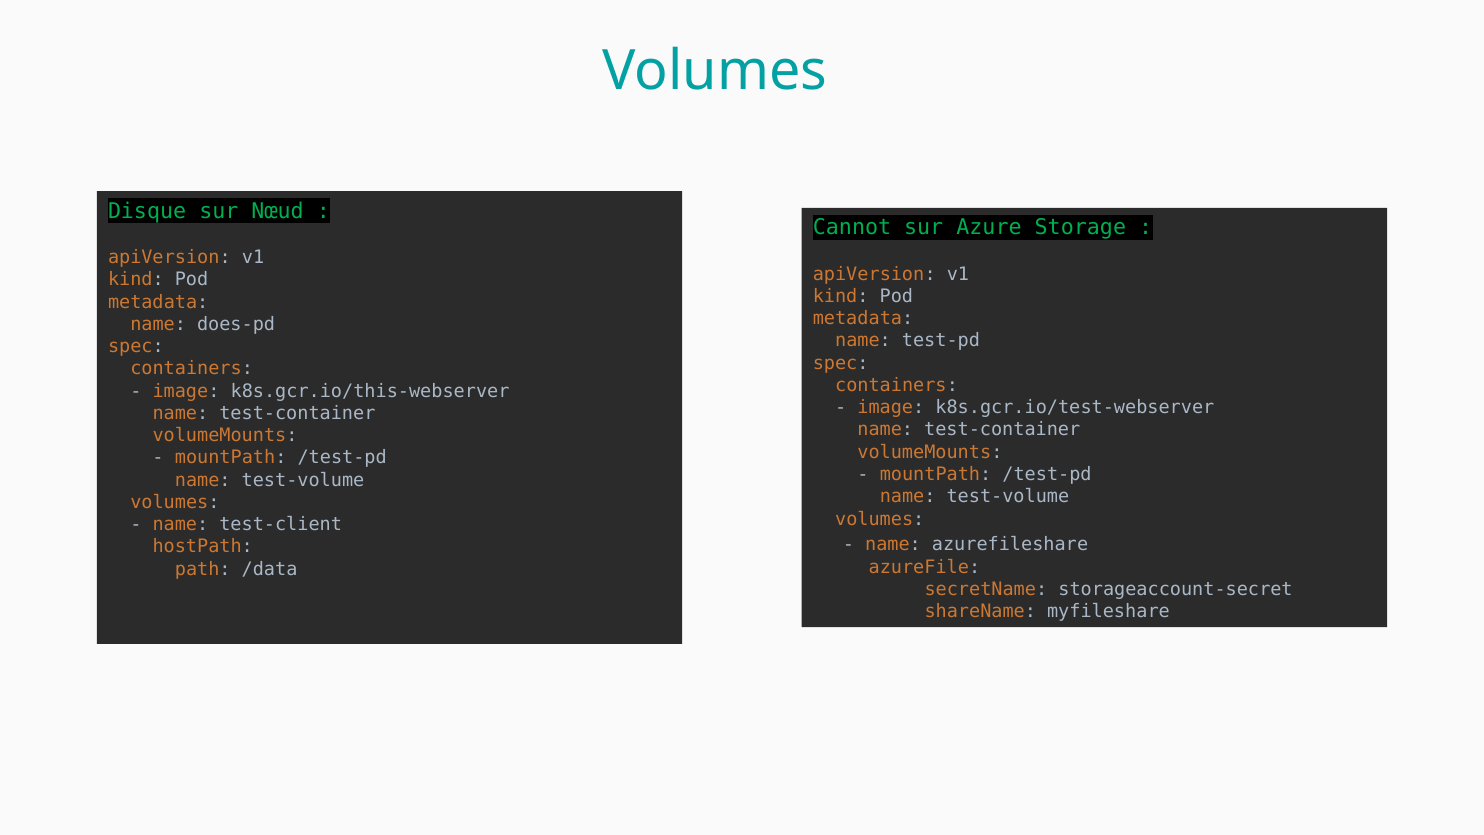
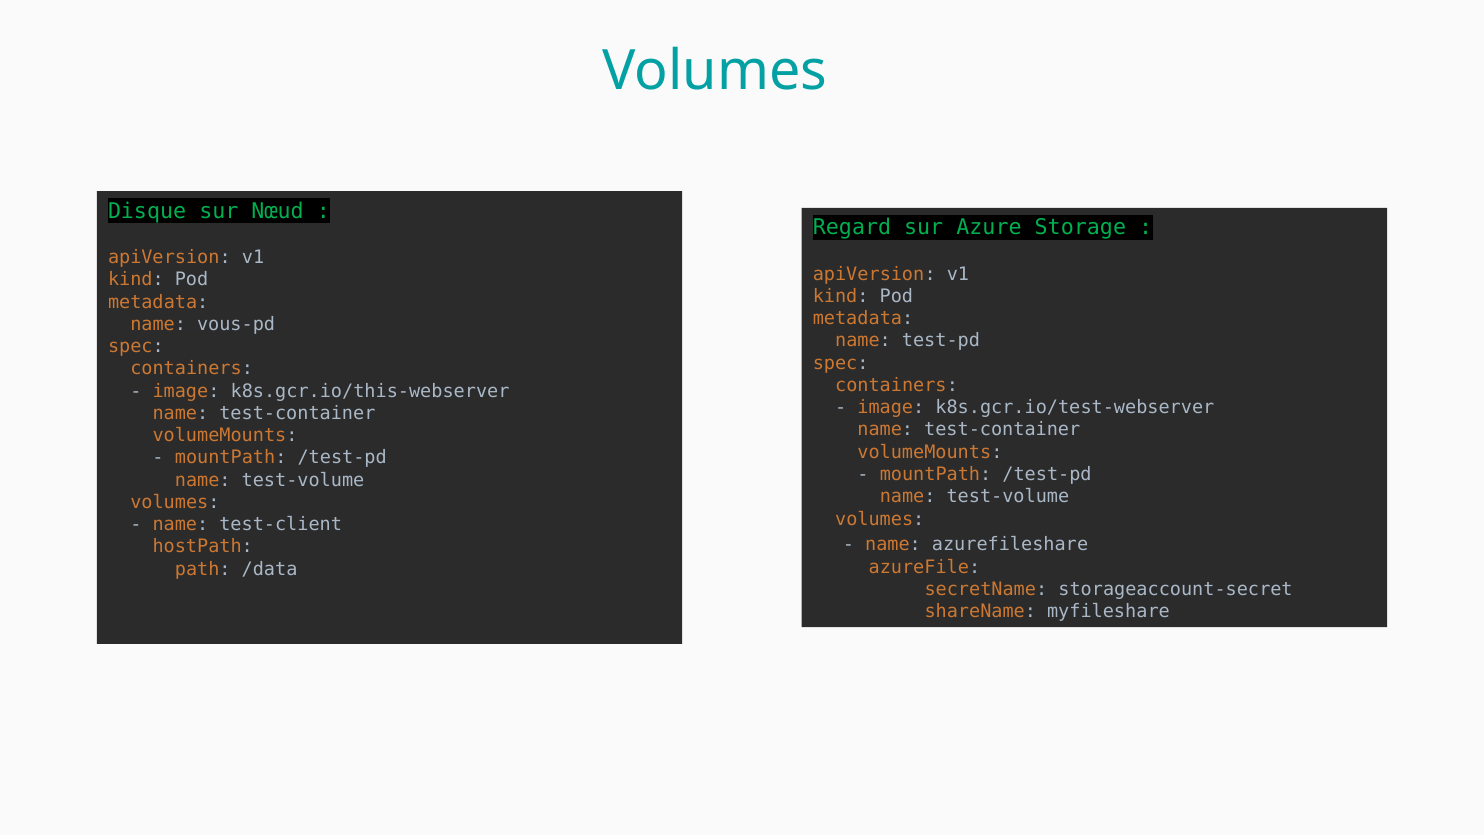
Cannot: Cannot -> Regard (852, 228)
does-pd: does-pd -> vous-pd (236, 324)
